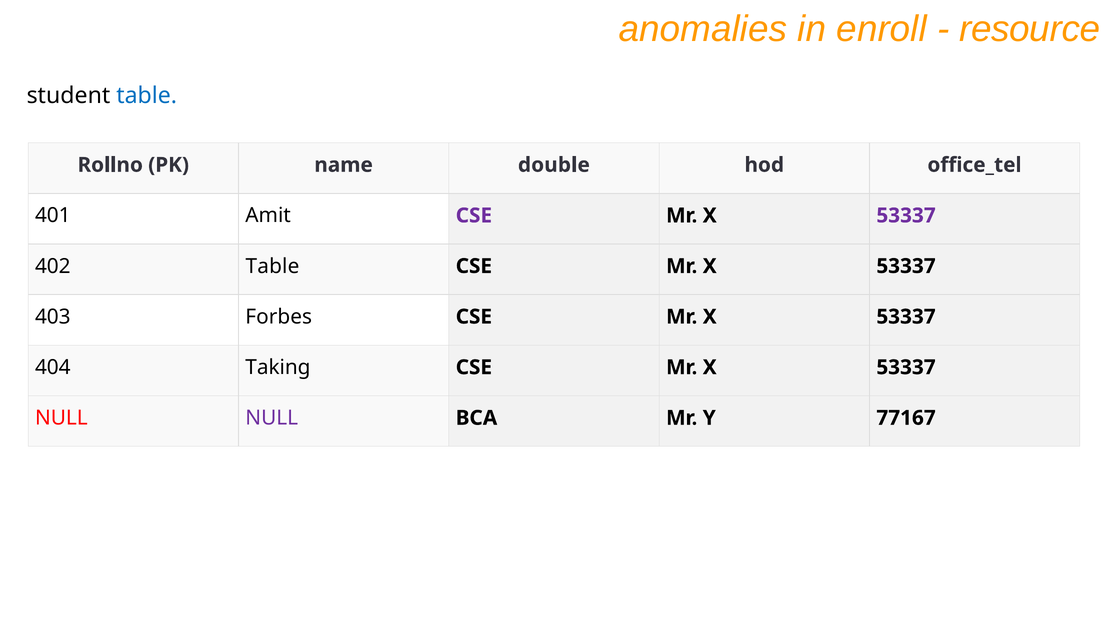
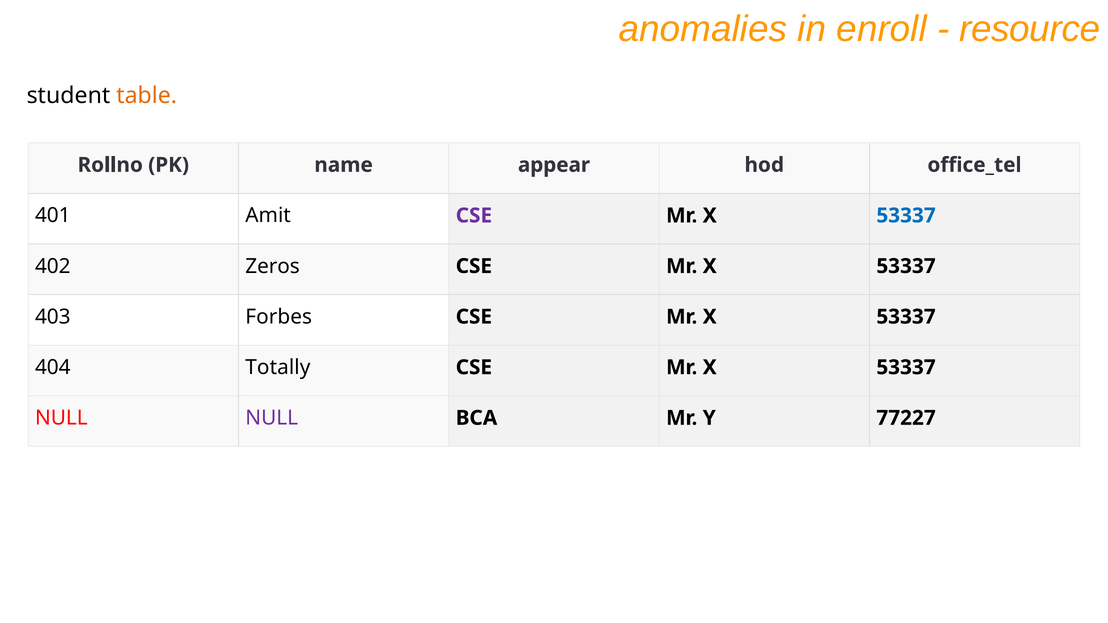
table colour: blue -> orange (147, 96)
double: double -> appear (554, 165)
53337 colour: purple -> blue (906, 216)
402 Table: Table -> Zeros (273, 266)
Taking: Taking -> Totally (278, 367)
77167: 77167 -> 77227 (906, 418)
